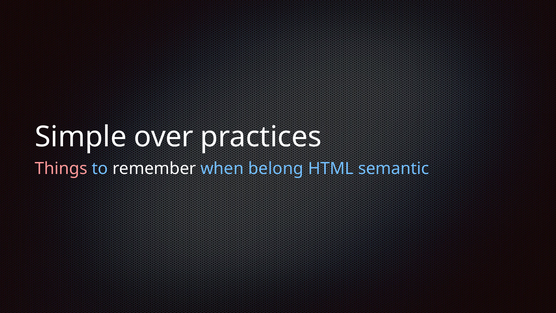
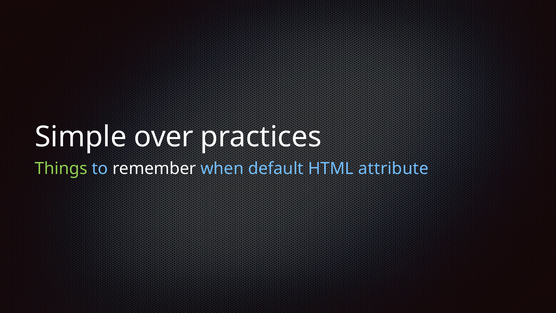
Things colour: pink -> light green (61, 168)
belong: belong -> default (276, 168)
semantic: semantic -> attribute (393, 168)
